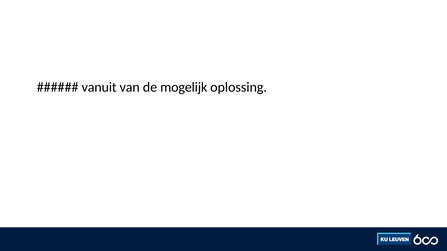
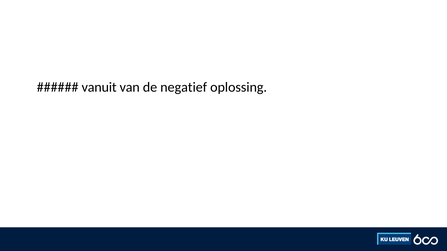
mogelijk: mogelijk -> negatief (184, 87)
